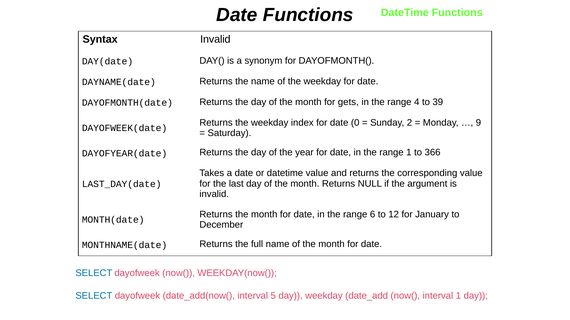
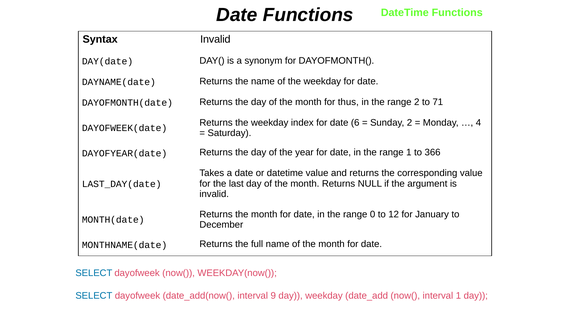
gets: gets -> thus (348, 102)
range 4: 4 -> 2 (417, 102)
39: 39 -> 71 (438, 102)
0: 0 -> 6 (355, 123)
9: 9 -> 4 (478, 123)
6: 6 -> 0 (373, 215)
5: 5 -> 9 (273, 296)
